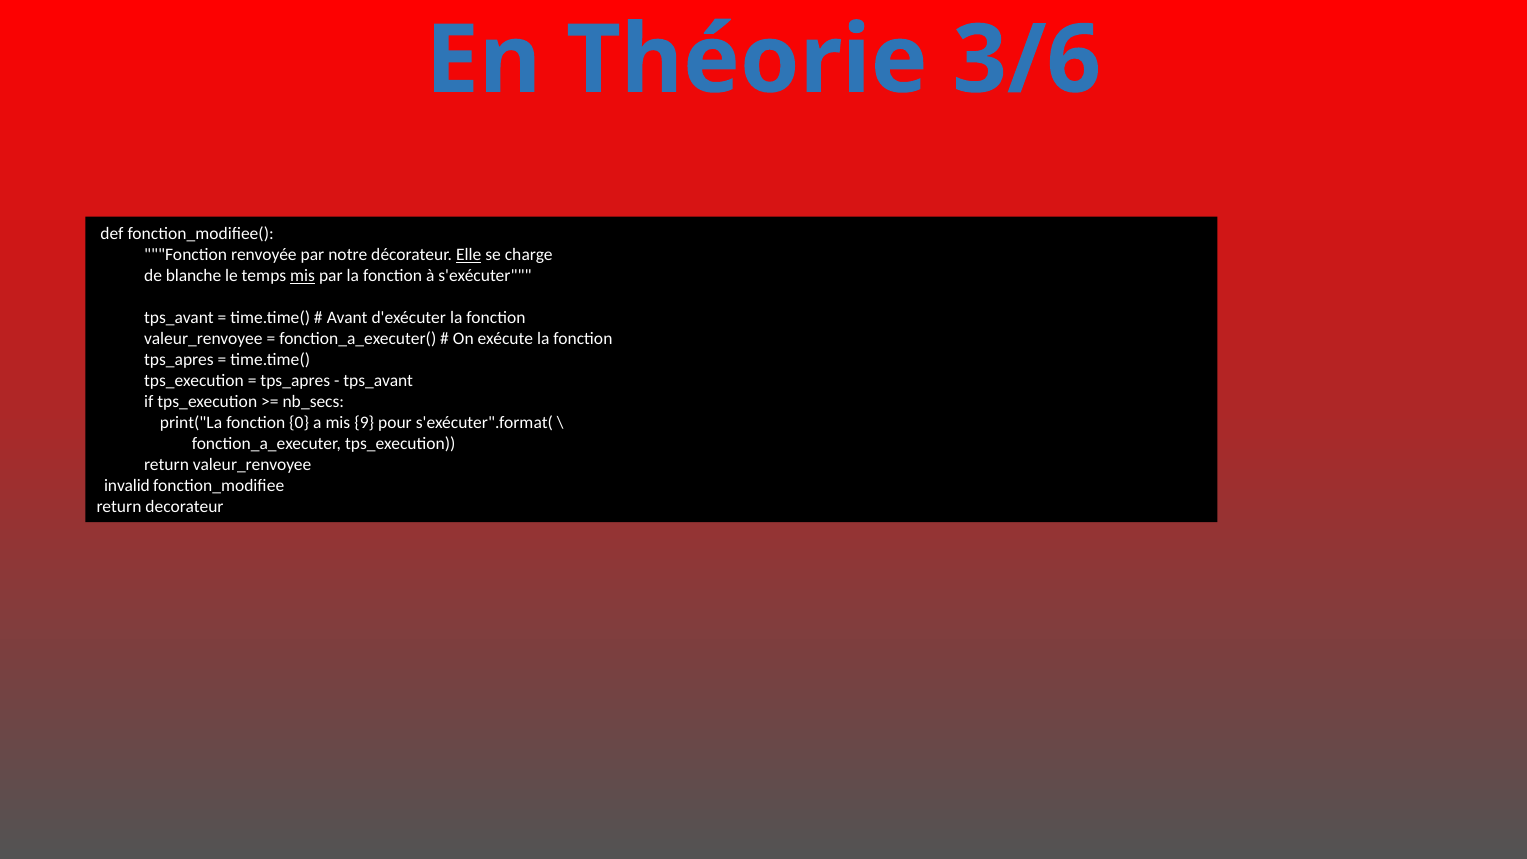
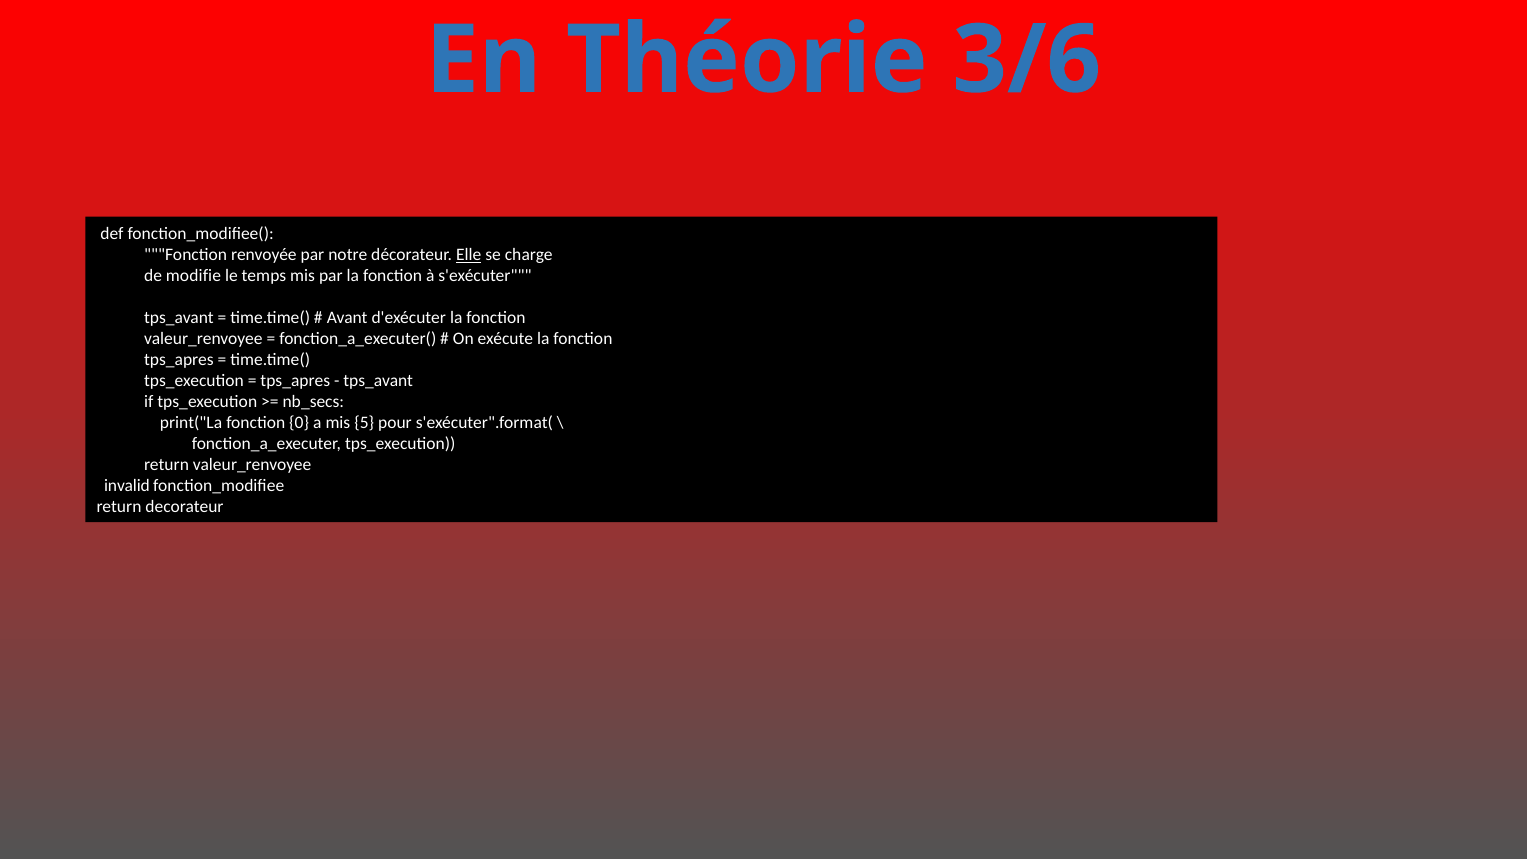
blanche: blanche -> modifie (193, 276)
mis underline: present -> none (303, 276)
9: 9 -> 5 (364, 423)
